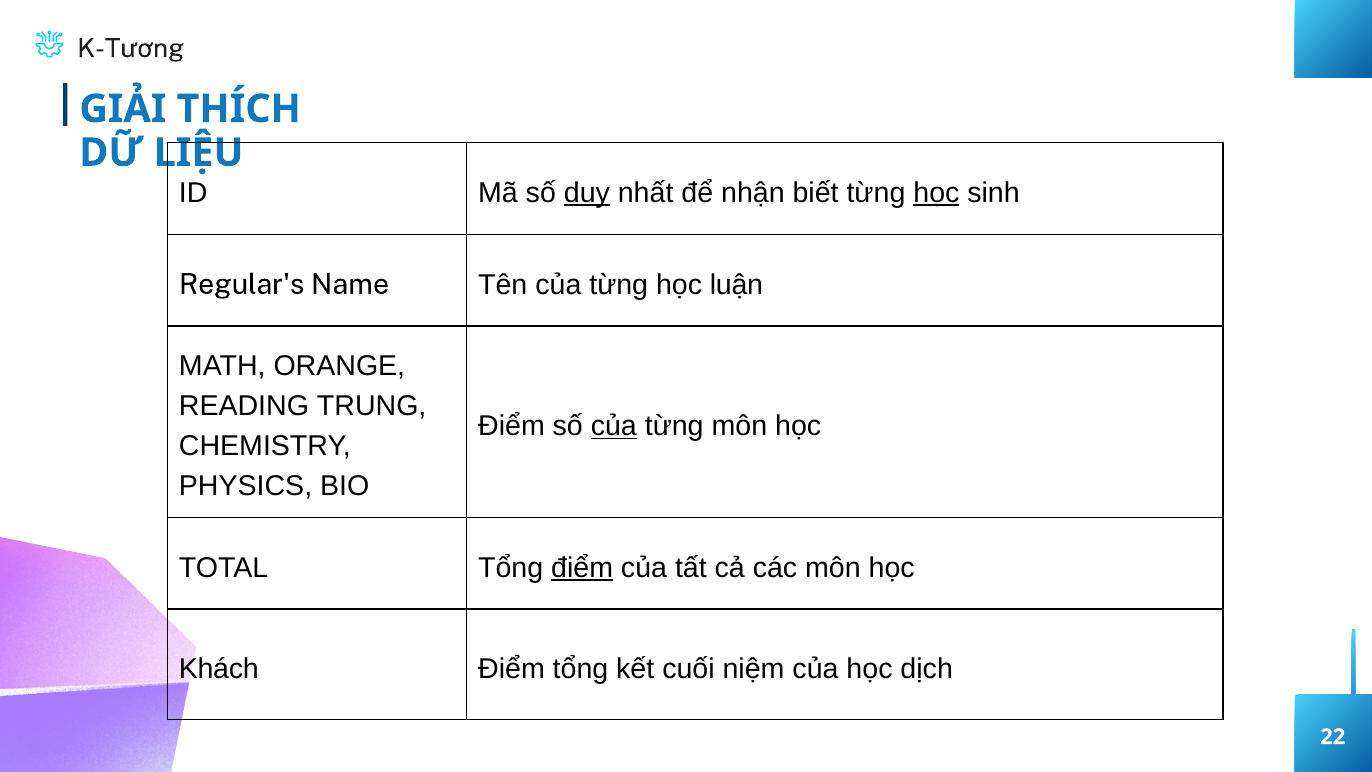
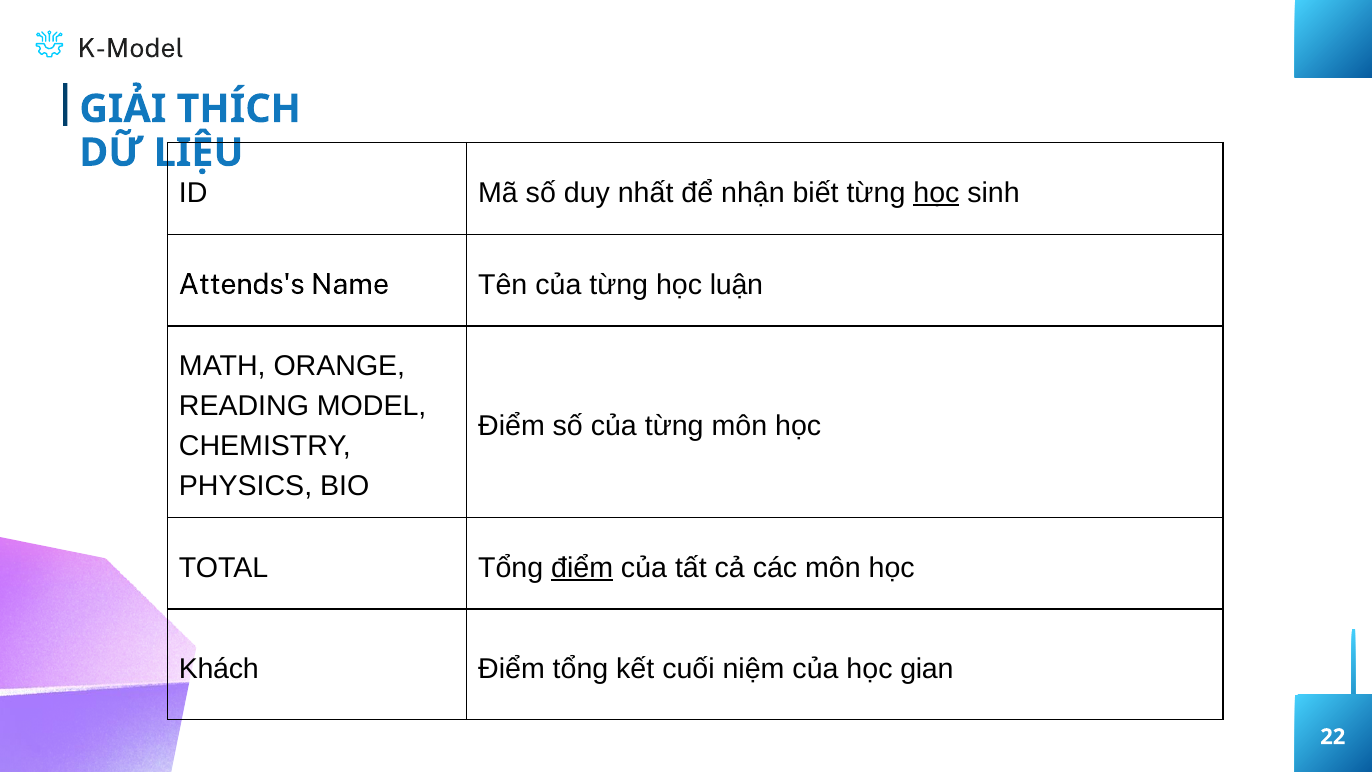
K-Tương: K-Tương -> K-Model (131, 48)
duy underline: present -> none (587, 193)
Regular's: Regular's -> Attends's (242, 284)
TRUNG: TRUNG -> MODEL (372, 406)
của underline: present -> none (614, 426)
dịch: dịch -> gian (927, 669)
